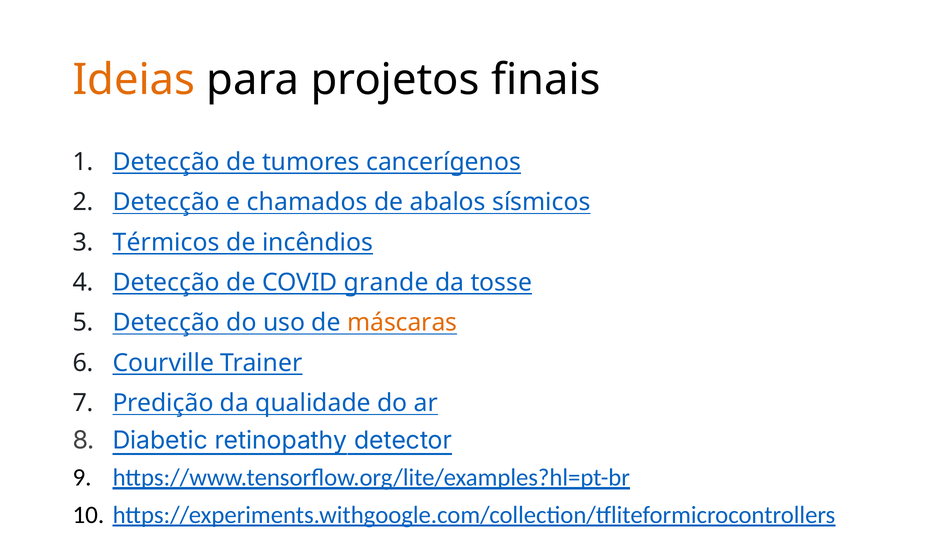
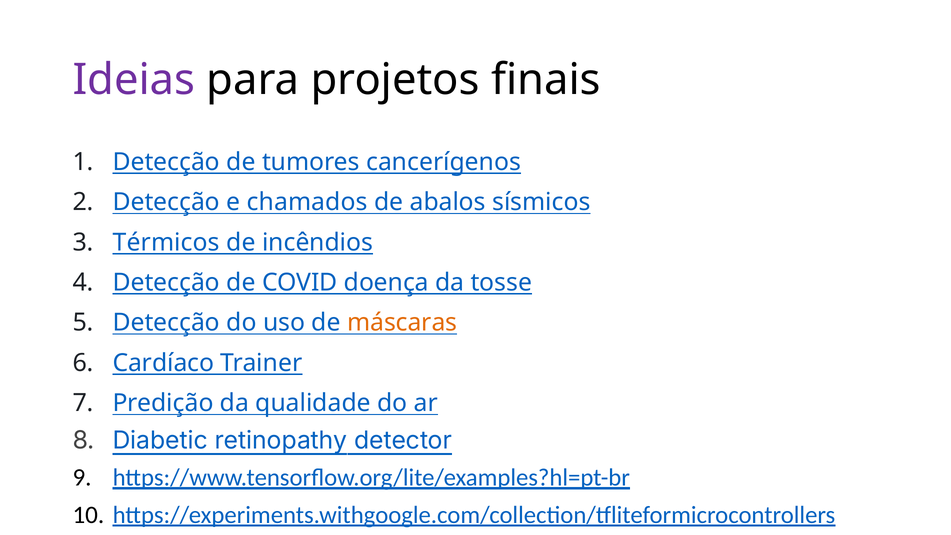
Ideias colour: orange -> purple (134, 80)
grande: grande -> doença (386, 283)
Courville: Courville -> Cardíaco (163, 363)
